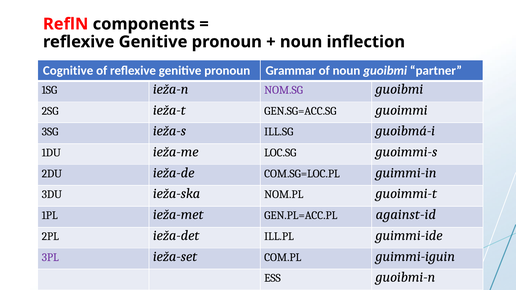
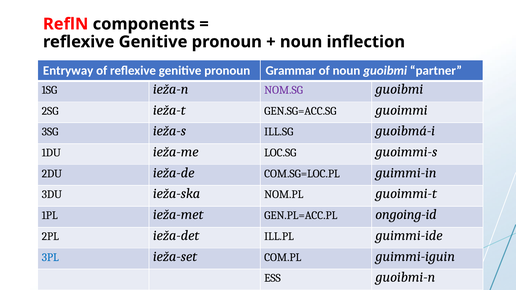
Cognitive: Cognitive -> Entryway (68, 71)
against-id: against-id -> ongoing-id (406, 215)
3PL colour: purple -> blue (50, 257)
